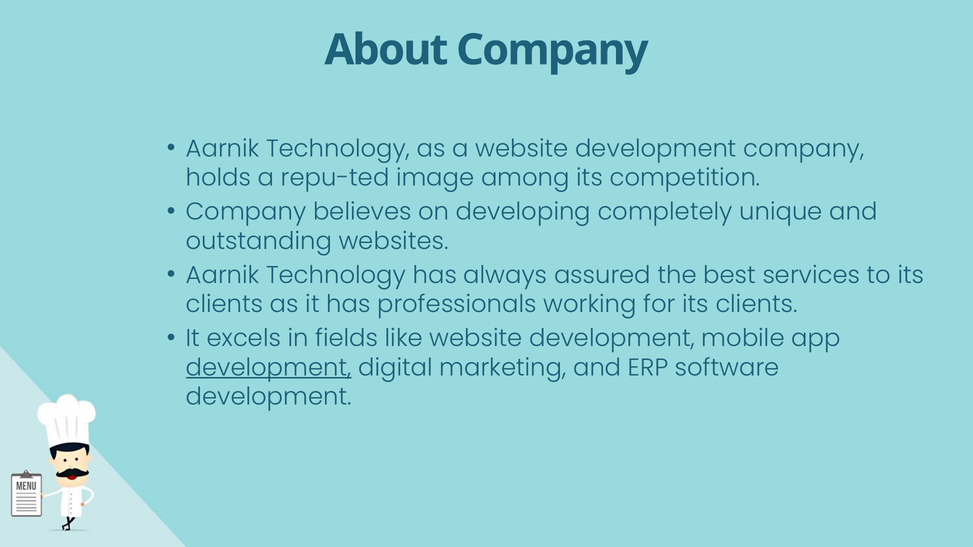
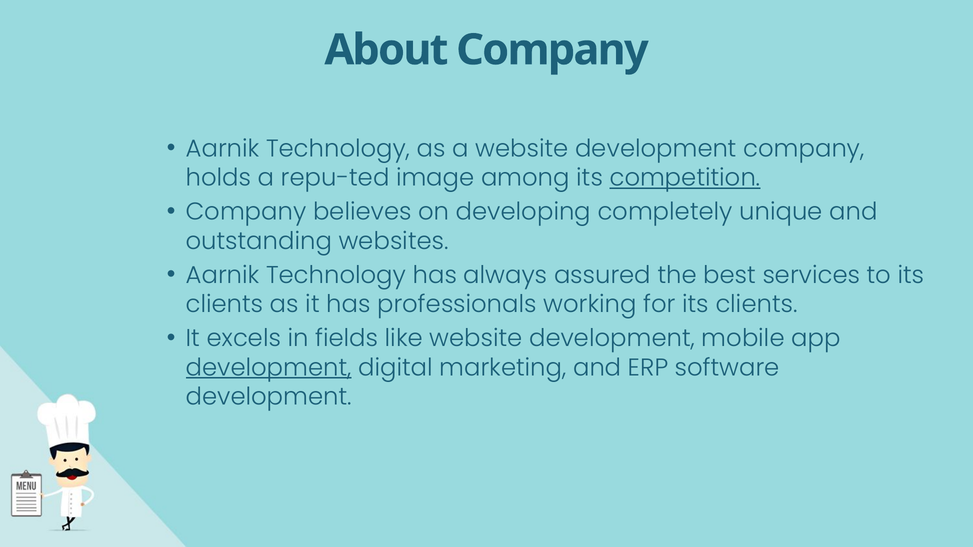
competition underline: none -> present (685, 178)
